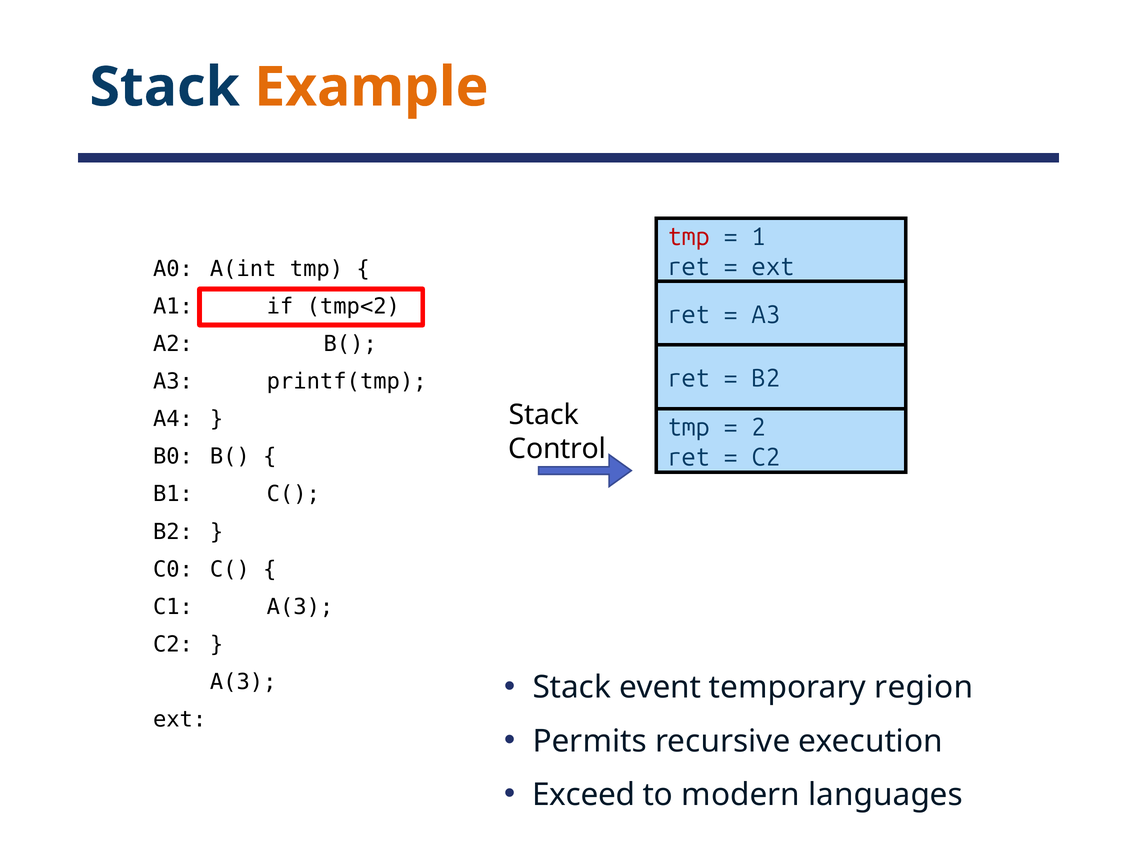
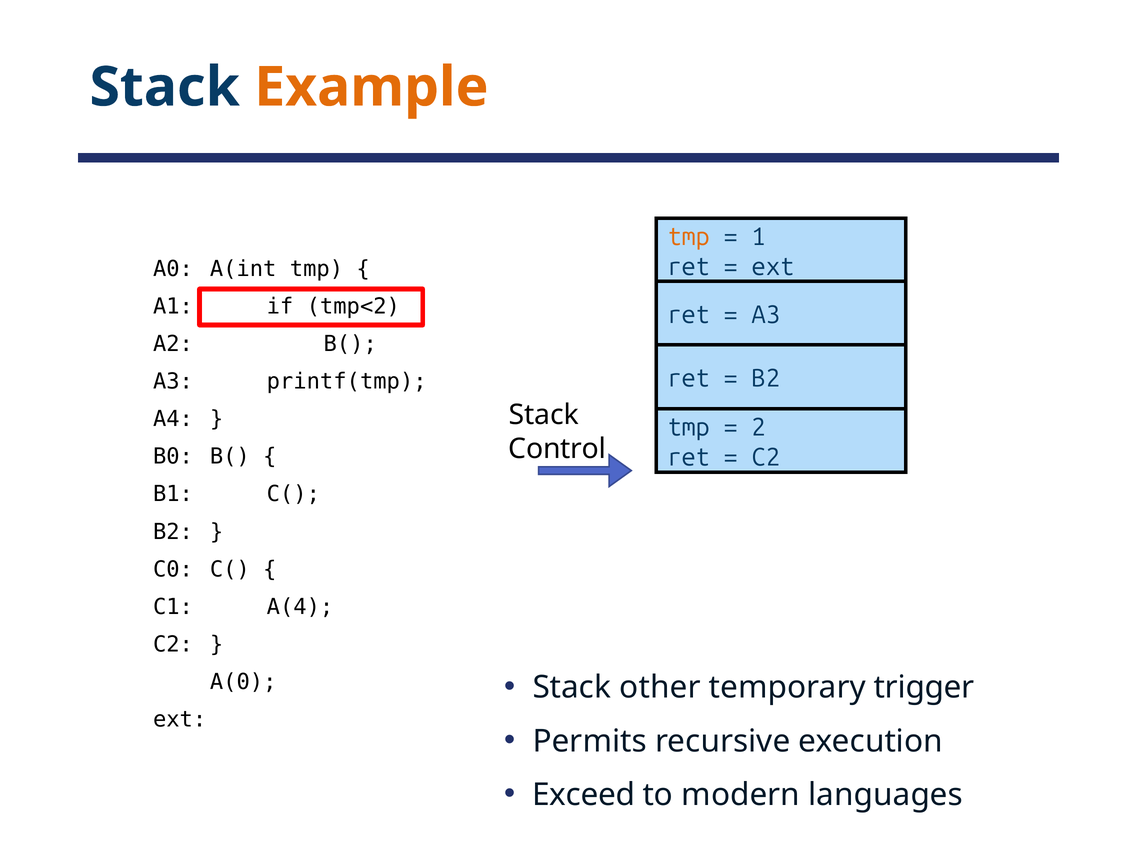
tmp colour: red -> orange (689, 237)
C1 A(3: A(3 -> A(4 (300, 607)
event: event -> other (660, 688)
region: region -> trigger (924, 688)
A(3: A(3 -> A(0 (243, 683)
